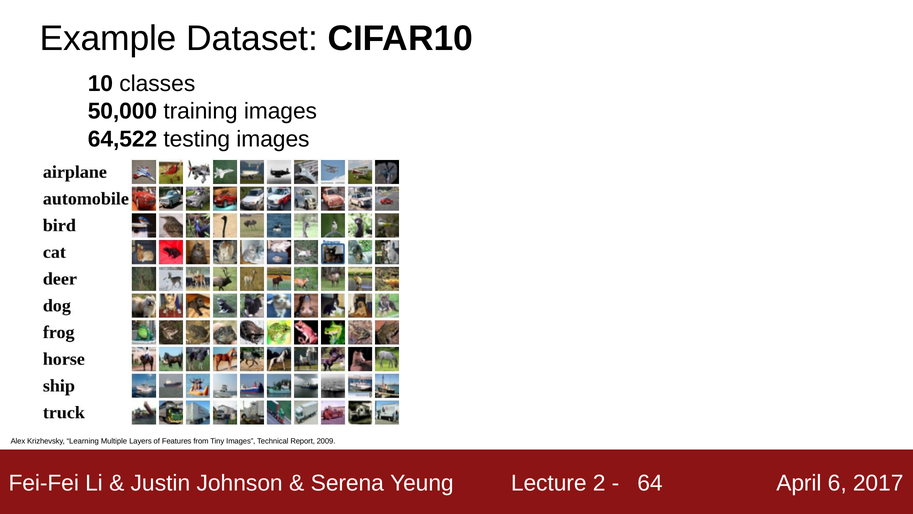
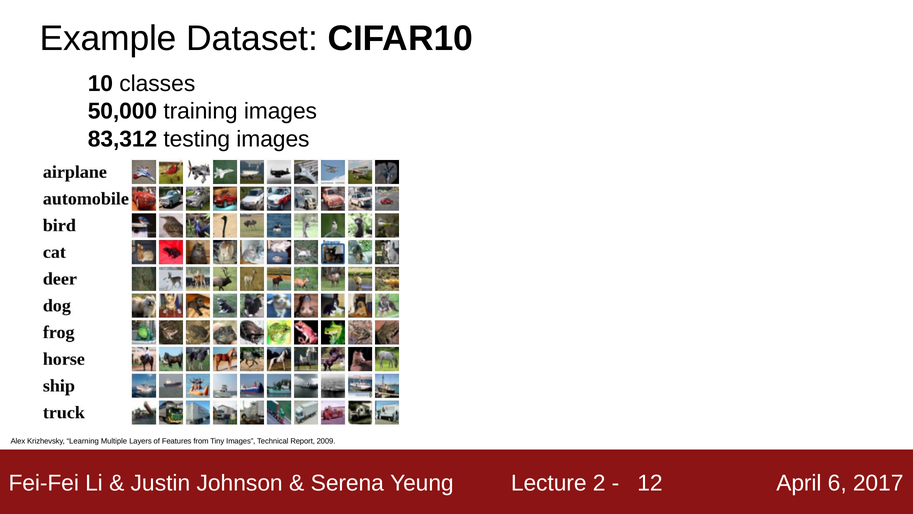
64,522: 64,522 -> 83,312 (123, 139)
64: 64 -> 12 (650, 483)
